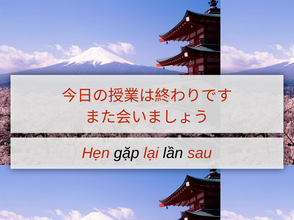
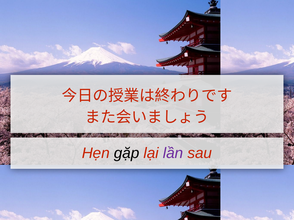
lần colour: black -> purple (173, 154)
